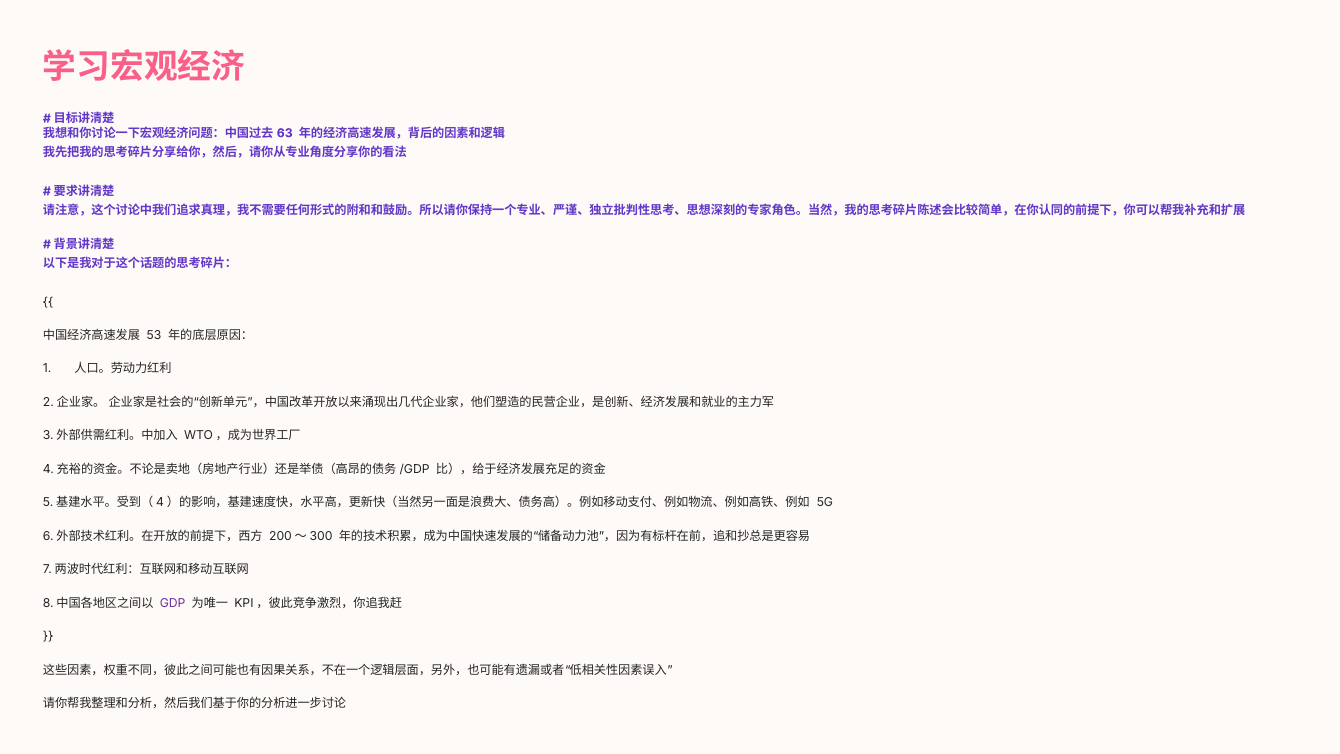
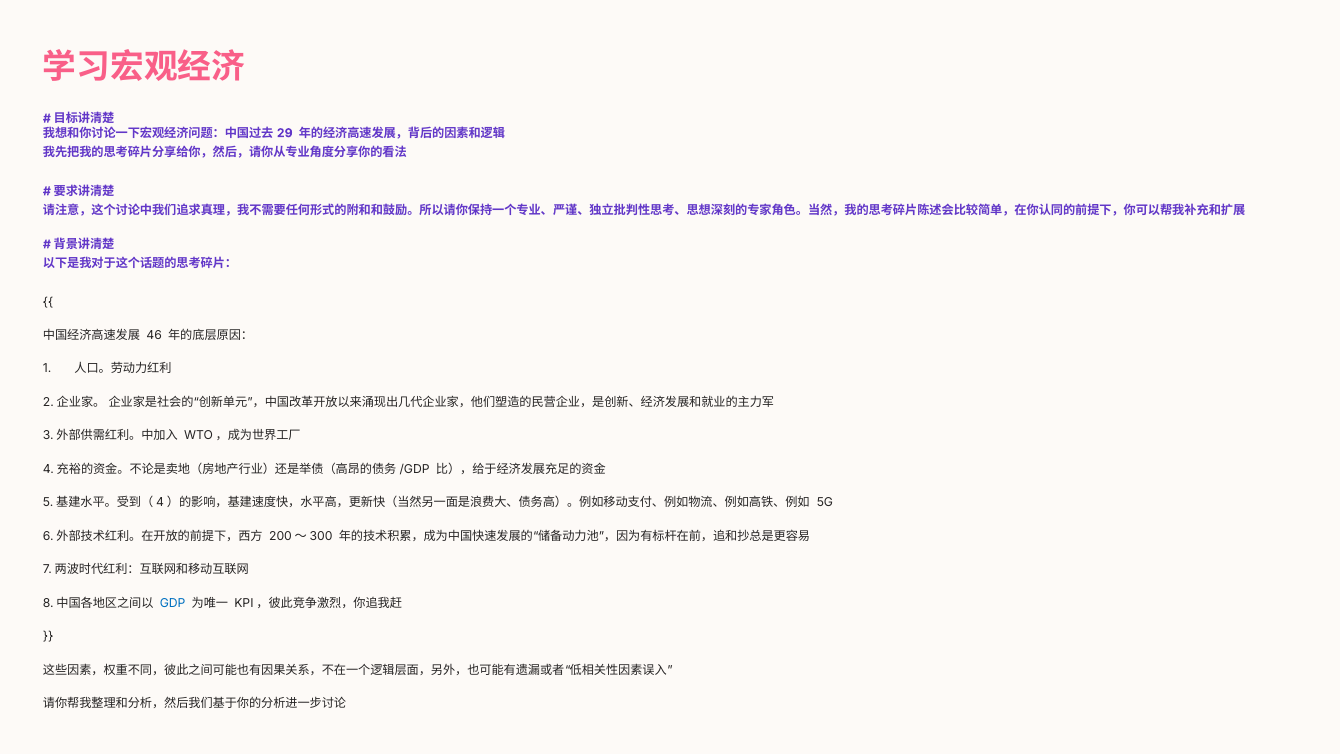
63: 63 -> 29 (285, 133)
53: 53 -> 46 (154, 335)
GDP colour: purple -> blue (173, 603)
